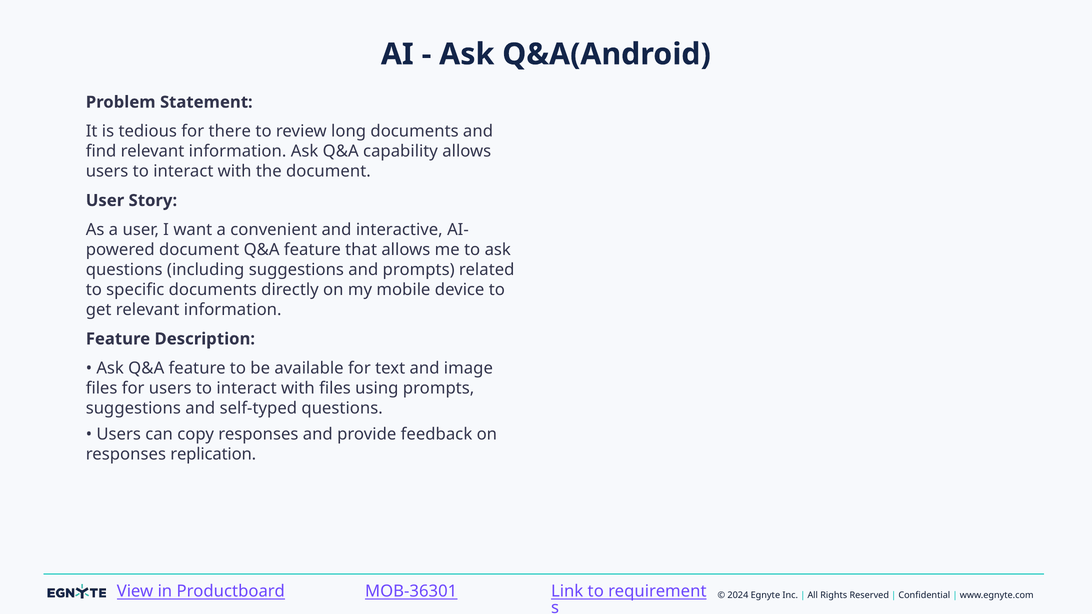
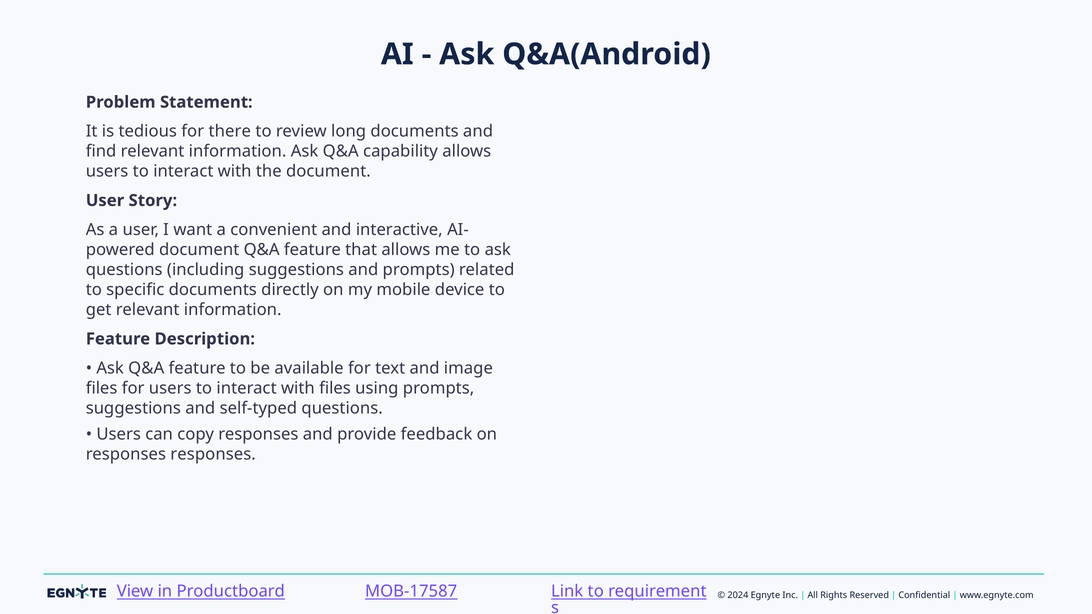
responses replication: replication -> responses (213, 454)
MOB-36301: MOB-36301 -> MOB-17587 (411, 592)
